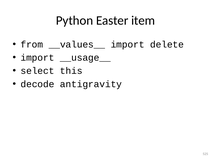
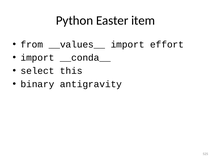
delete: delete -> effort (167, 44)
__usage__: __usage__ -> __conda__ (85, 57)
decode: decode -> binary (37, 84)
